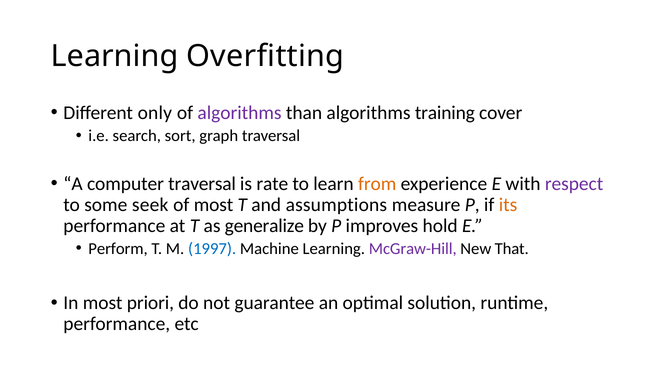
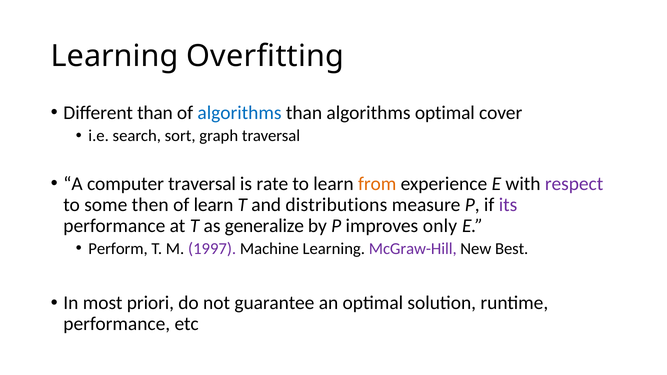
Different only: only -> than (155, 113)
algorithms colour: purple -> blue (239, 113)
algorithms training: training -> optimal (445, 113)
seek: seek -> then (150, 205)
of most: most -> learn (214, 205)
assumptions: assumptions -> distributions (336, 205)
its colour: orange -> purple (508, 205)
hold: hold -> only (440, 226)
1997 colour: blue -> purple (212, 249)
That: That -> Best (512, 249)
